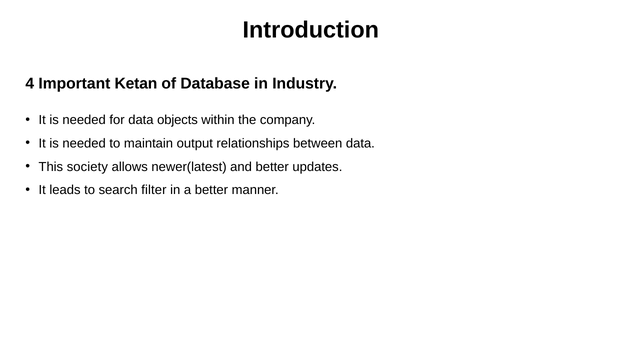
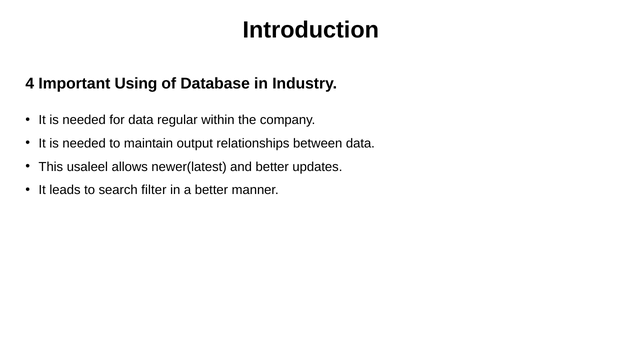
Ketan: Ketan -> Using (136, 84)
objects: objects -> regular (177, 120)
society: society -> usaleel (87, 167)
